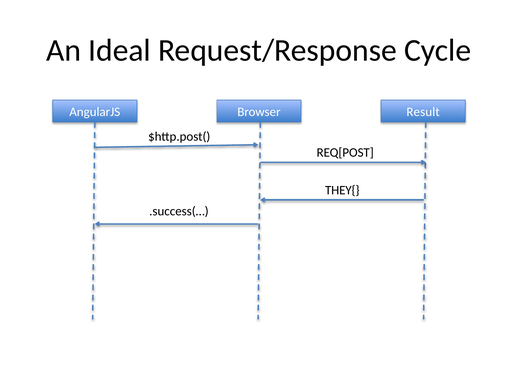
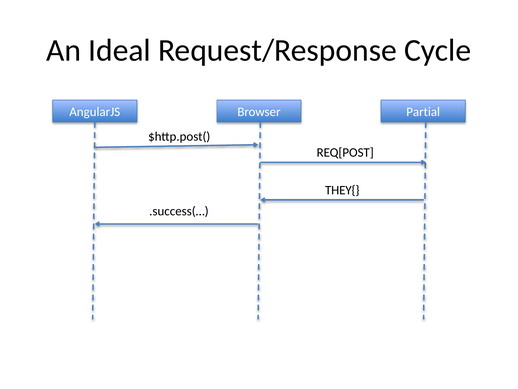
Result: Result -> Partial (423, 112)
